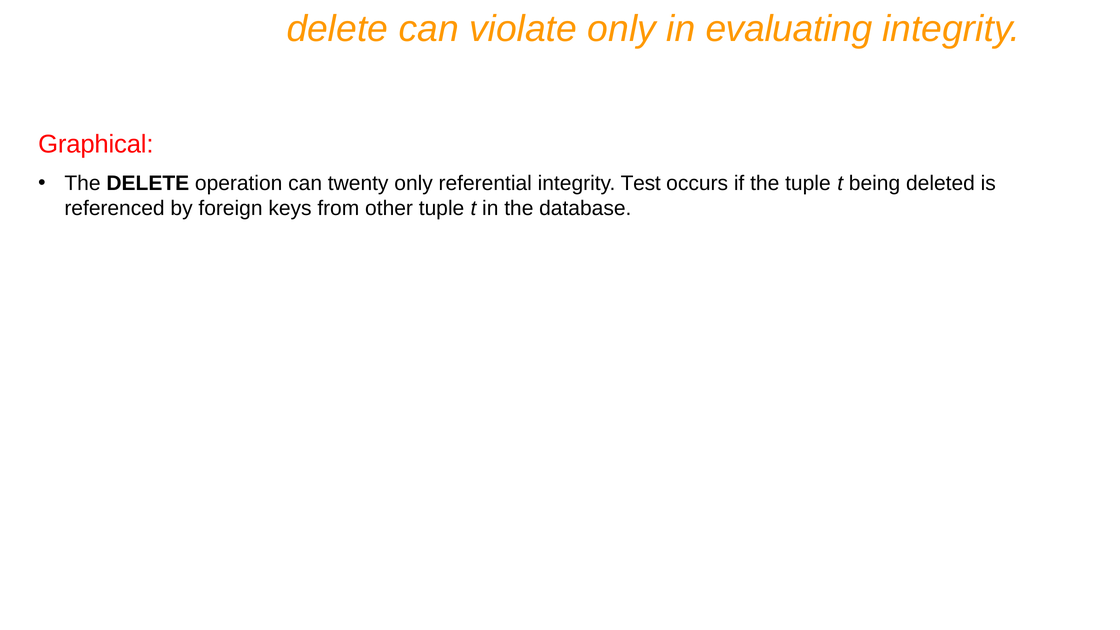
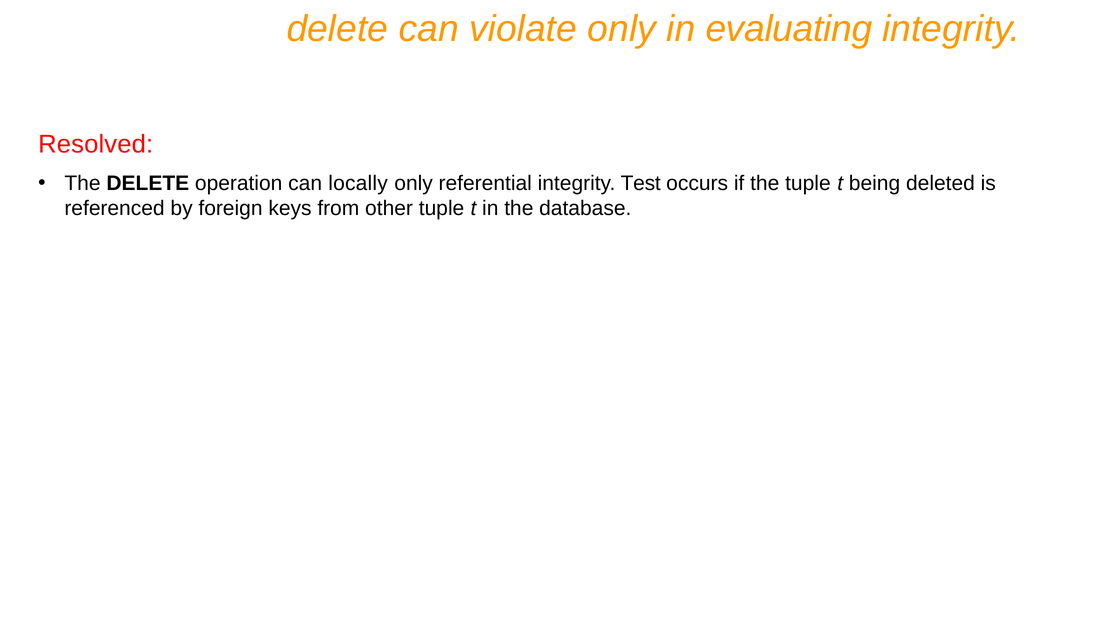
Graphical: Graphical -> Resolved (96, 144)
twenty: twenty -> locally (358, 183)
